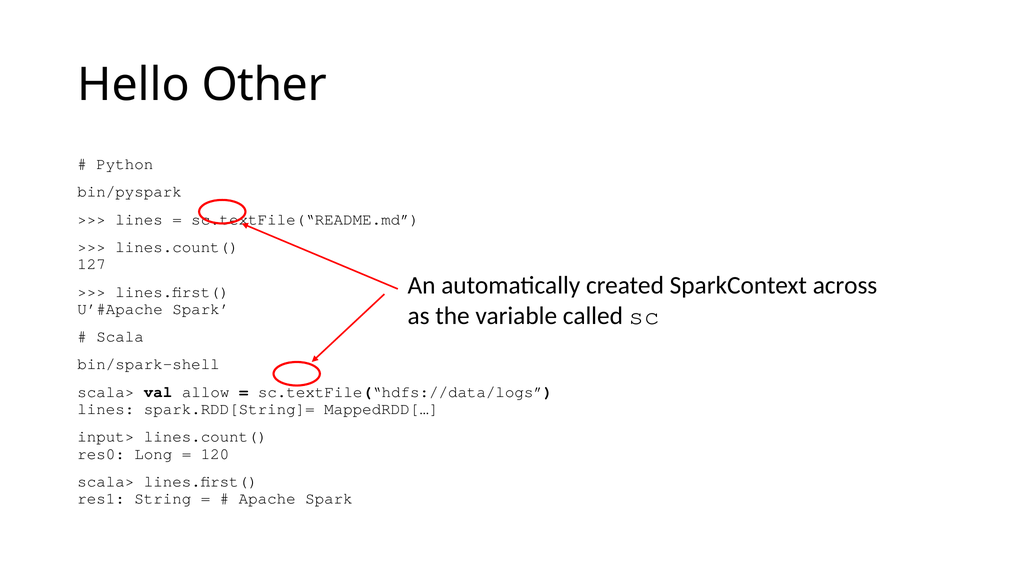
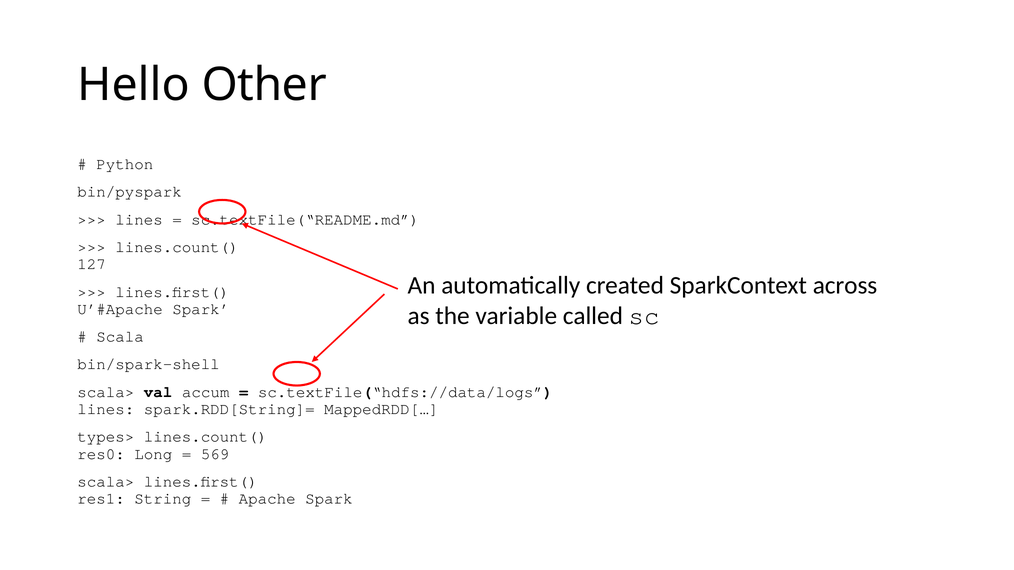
allow: allow -> accum (206, 392)
input>: input> -> types> (106, 437)
120: 120 -> 569 (215, 454)
